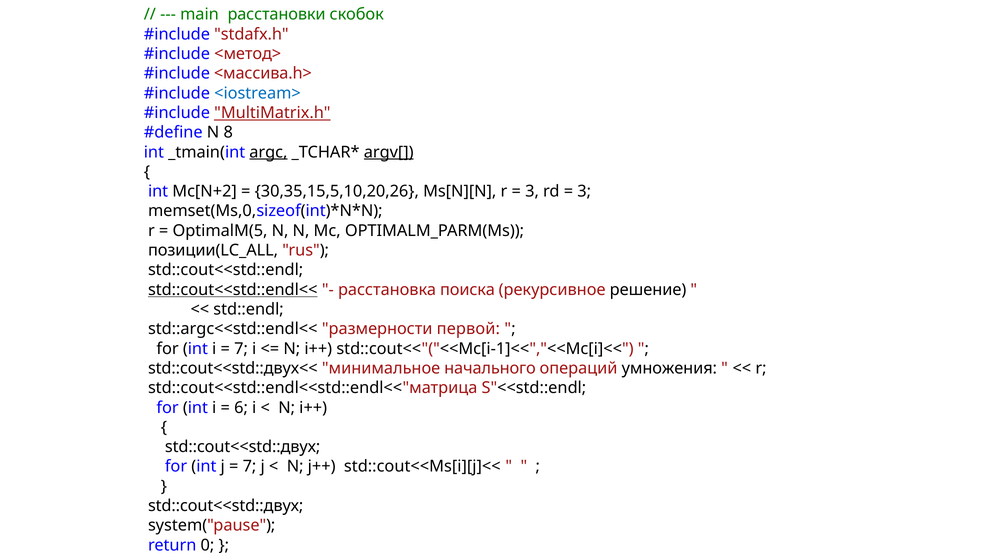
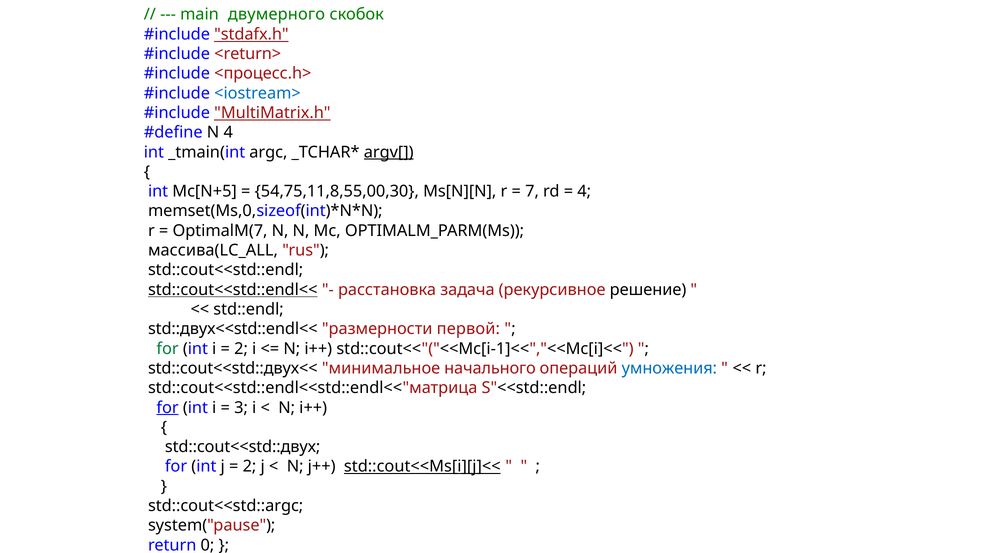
расстановки: расстановки -> двумерного (276, 15)
stdafx.h underline: none -> present (251, 34)
<метод>: <метод> -> <return> (248, 54)
<массива.h>: <массива.h> -> <процесс.h> (263, 74)
N 8: 8 -> 4 (228, 132)
argc underline: present -> none (268, 152)
Mc[N+2: Mc[N+2 -> Mc[N+5 (205, 191)
30,35,15,5,10,20,26: 30,35,15,5,10,20,26 -> 54,75,11,8,55,00,30 (337, 191)
3: 3 -> 7 (532, 191)
3: 3 -> 4 (584, 191)
OptimalM(5: OptimalM(5 -> OptimalM(7 (220, 231)
позиции(LC_ALL: позиции(LC_ALL -> массива(LC_ALL (213, 250)
поиска: поиска -> задача (467, 290)
std::argc<<std::endl<<: std::argc<<std::endl<< -> std::двух<<std::endl<< (233, 329)
for colour: black -> green (168, 349)
7: 7 -> 2 (241, 349)
умножения colour: black -> blue (669, 368)
for underline: none -> present (168, 408)
6: 6 -> 3 (241, 408)
7: 7 -> 2 (250, 467)
std::cout<<Ms[i][j]<< underline: none -> present (422, 467)
std::cout<<std::двух: std::cout<<std::двух -> std::cout<<std::argc (226, 506)
